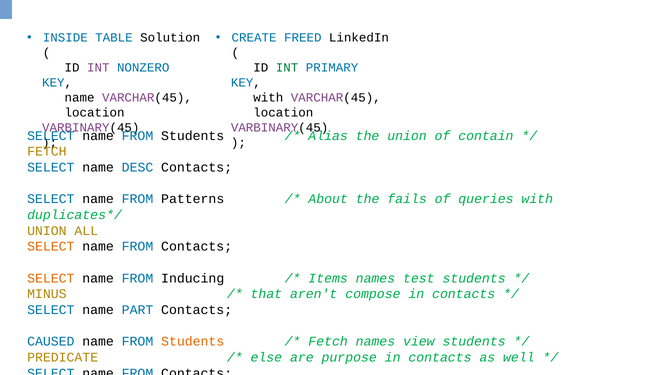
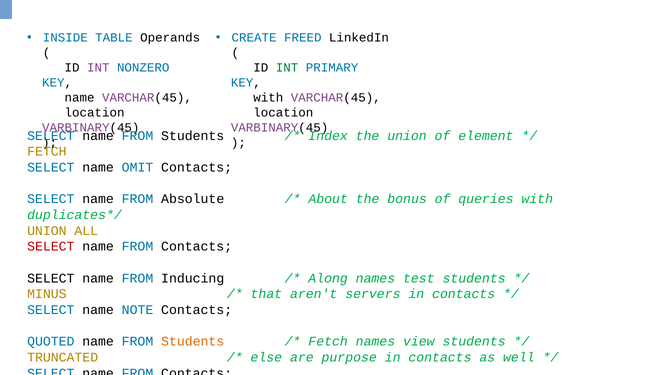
Solution: Solution -> Operands (170, 38)
Alias: Alias -> Index (328, 136)
contain: contain -> element (486, 136)
DESC: DESC -> OMIT (138, 167)
Patterns: Patterns -> Absolute (193, 199)
fails: fails -> bonus (407, 199)
SELECT colour: orange -> red (51, 246)
SELECT colour: orange -> black (51, 278)
Items: Items -> Along (328, 278)
compose: compose -> servers (373, 294)
PART: PART -> NOTE (138, 310)
CAUSED: CAUSED -> QUOTED (51, 341)
PREDICATE: PREDICATE -> TRUNCATED (63, 357)
